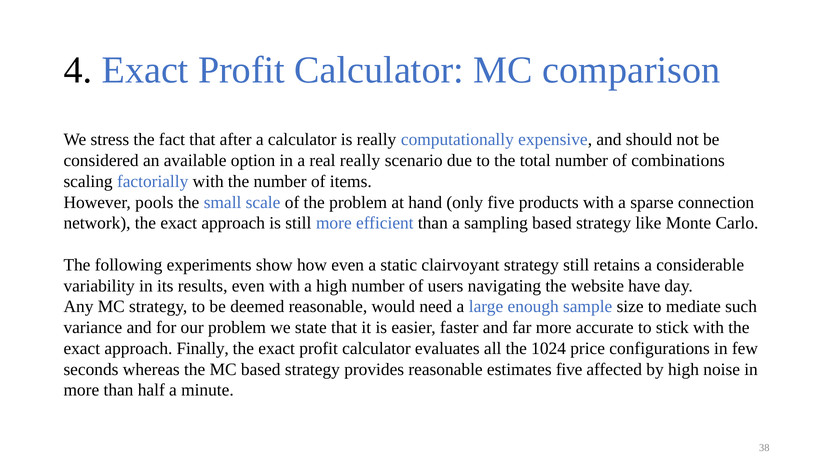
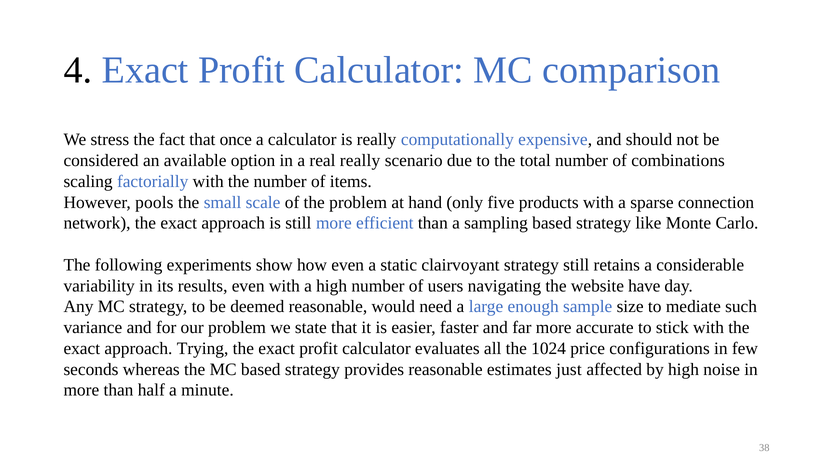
after: after -> once (236, 140)
Finally: Finally -> Trying (203, 348)
estimates five: five -> just (569, 369)
